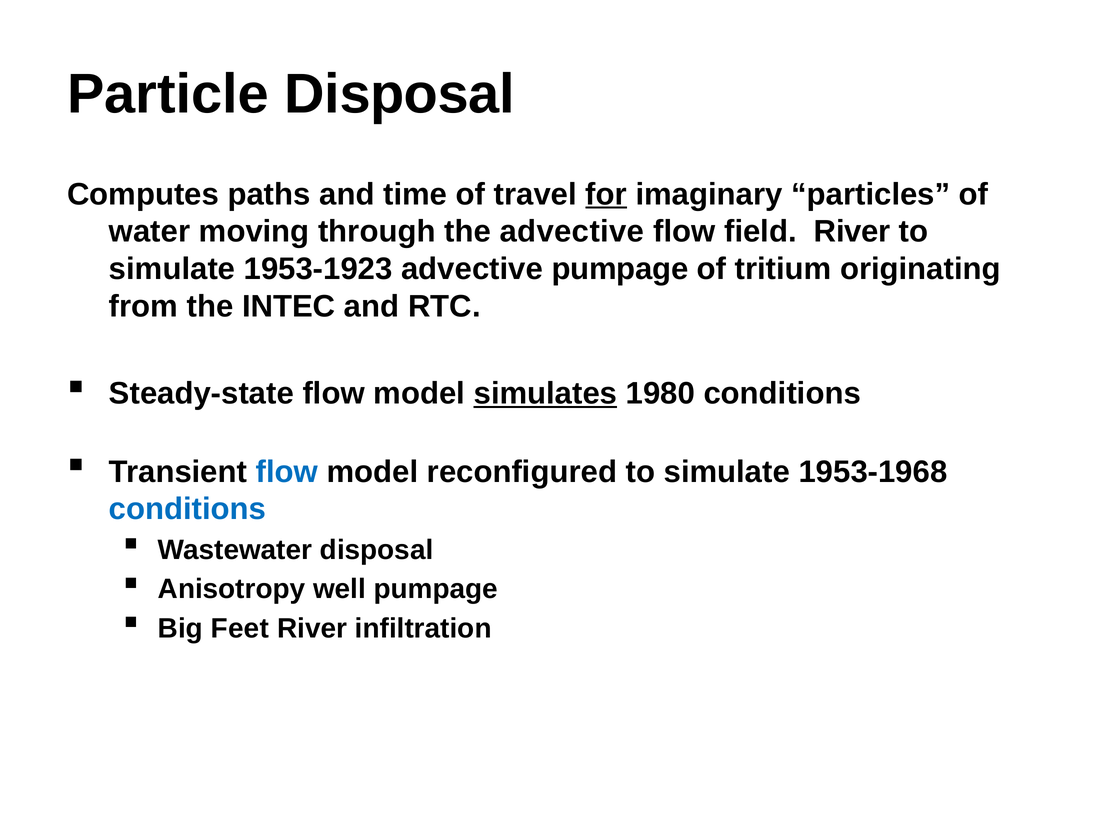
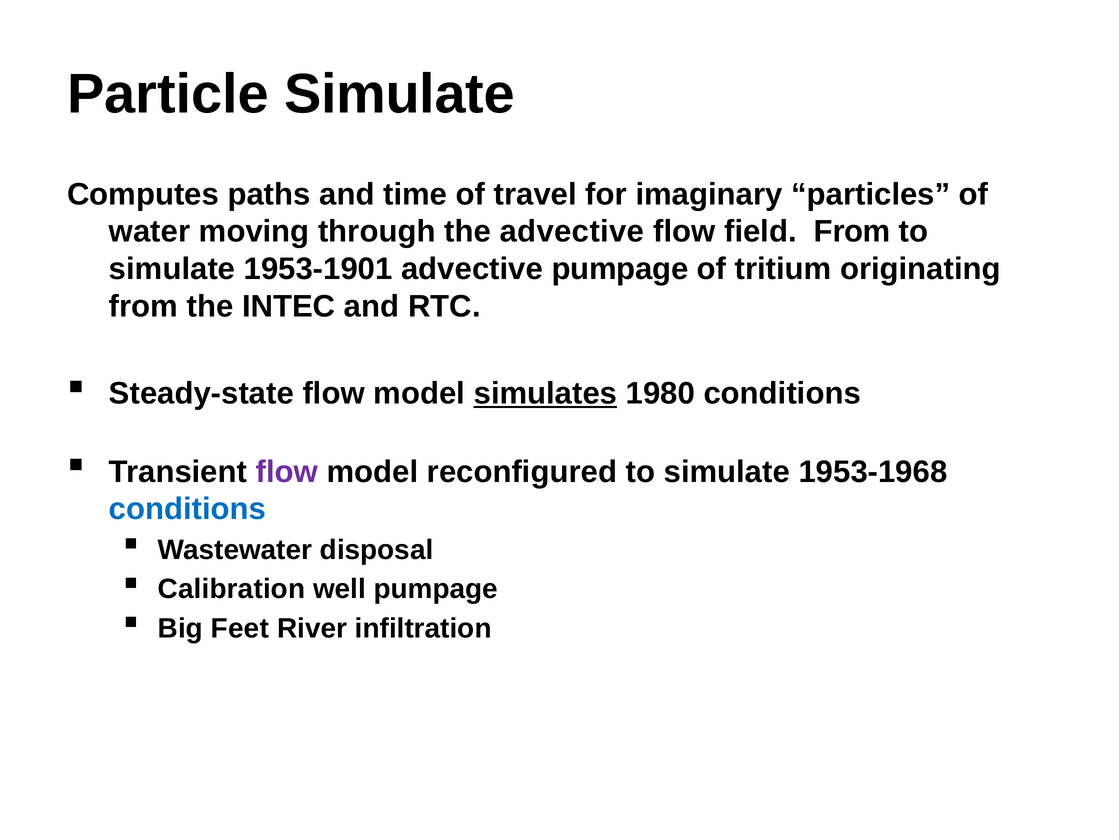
Particle Disposal: Disposal -> Simulate (400, 94)
for underline: present -> none (606, 194)
field River: River -> From (852, 231)
1953-1923: 1953-1923 -> 1953-1901 (318, 269)
flow colour: blue -> purple (287, 471)
Anisotropy: Anisotropy -> Calibration (232, 589)
